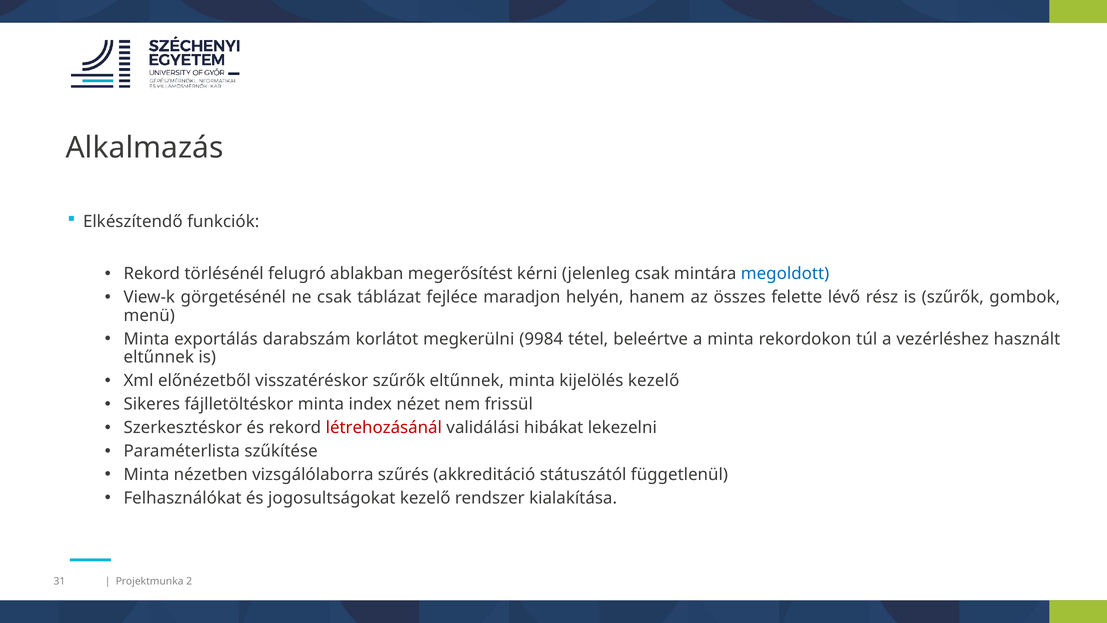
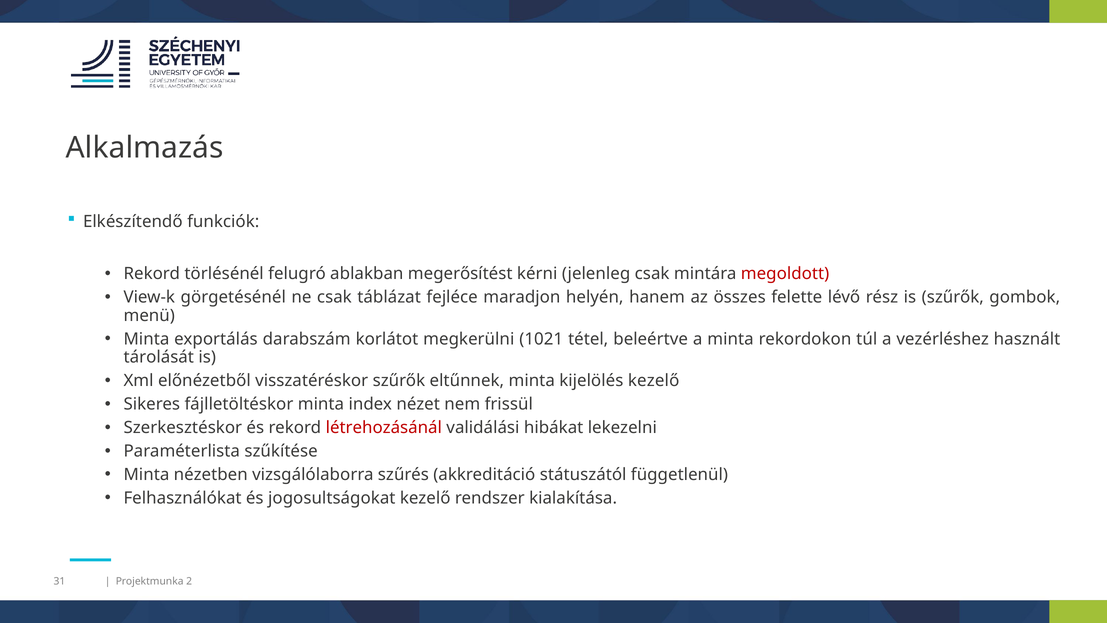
megoldott colour: blue -> red (785, 274)
9984: 9984 -> 1021 (541, 339)
eltűnnek: eltűnnek -> tárolását (159, 357)
